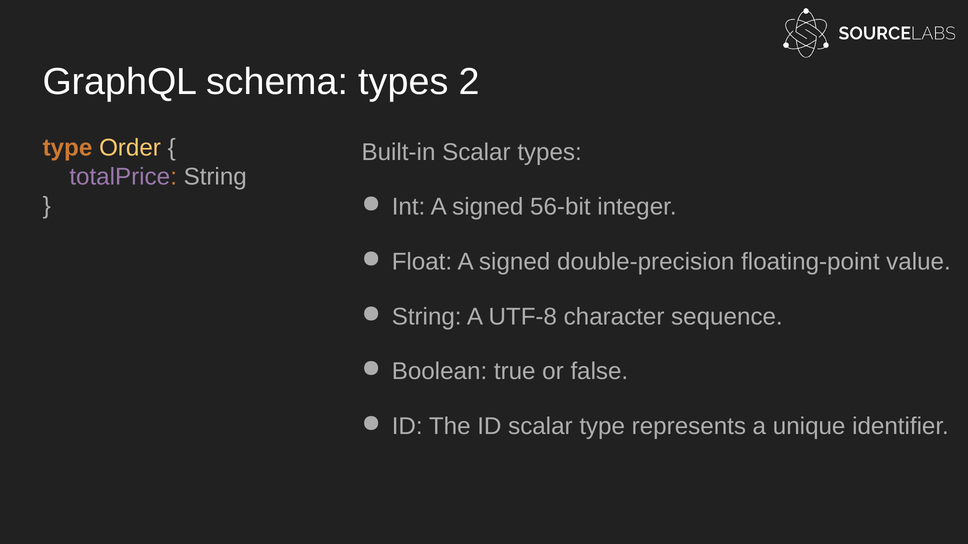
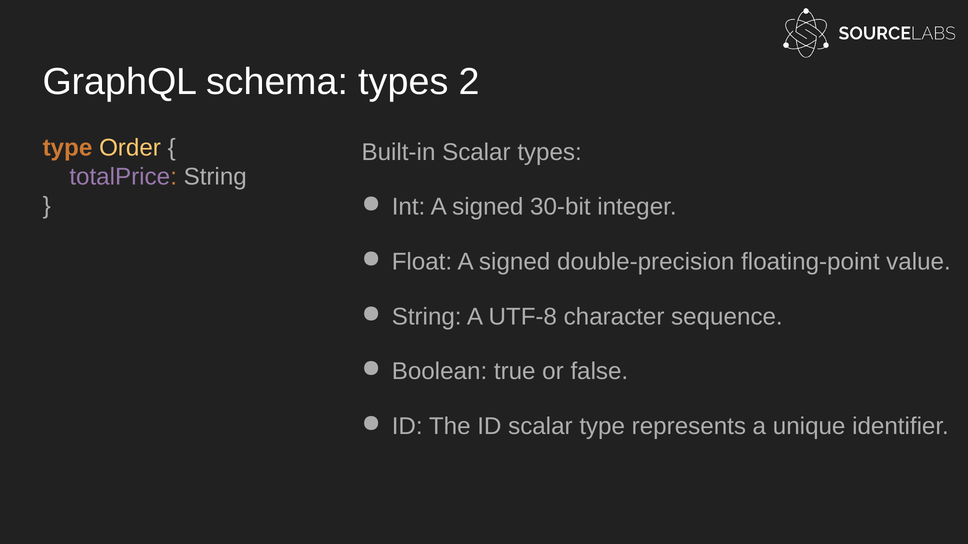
56‐bit: 56‐bit -> 30‐bit (560, 207)
